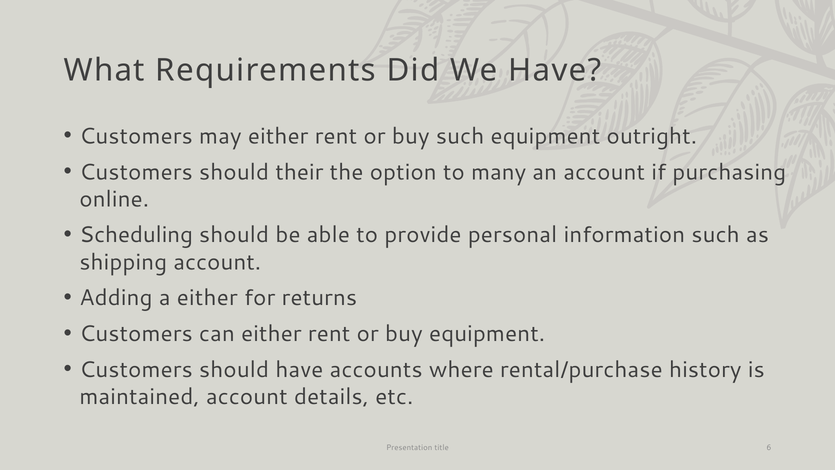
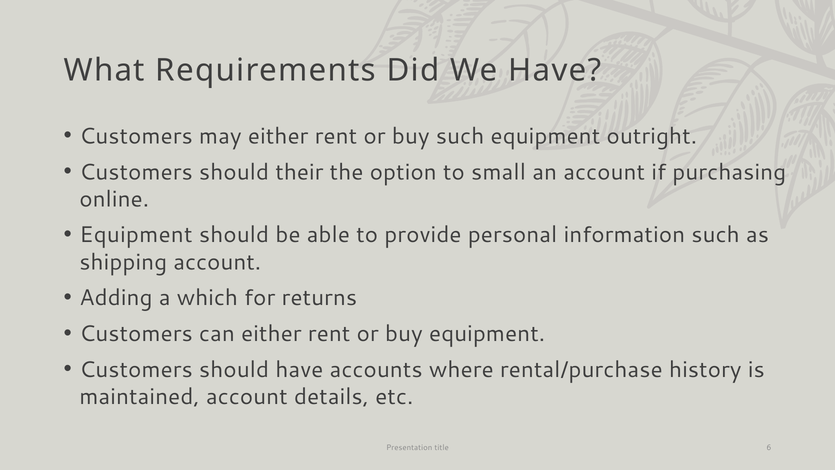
many: many -> small (499, 172)
Scheduling: Scheduling -> Equipment (136, 235)
a either: either -> which (207, 298)
